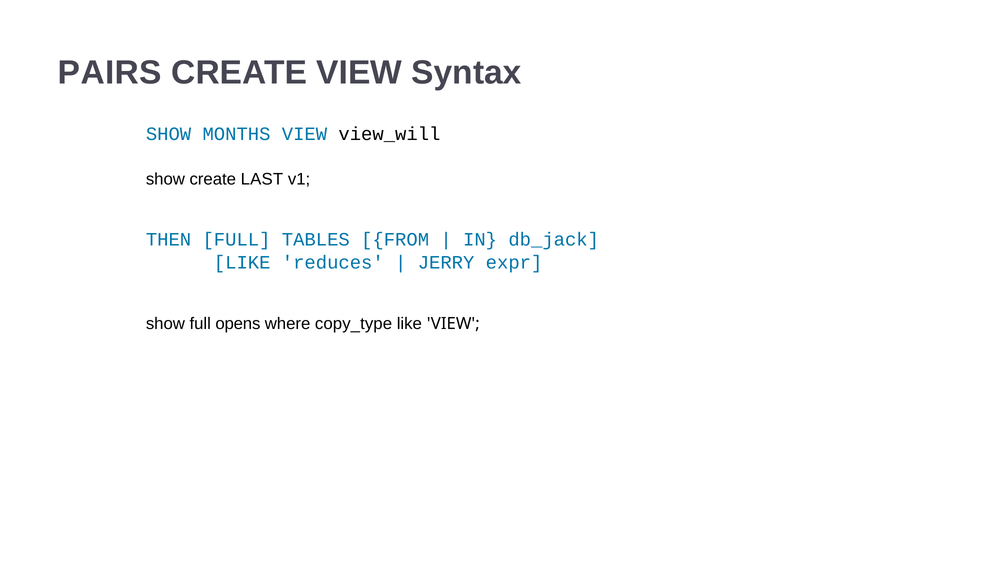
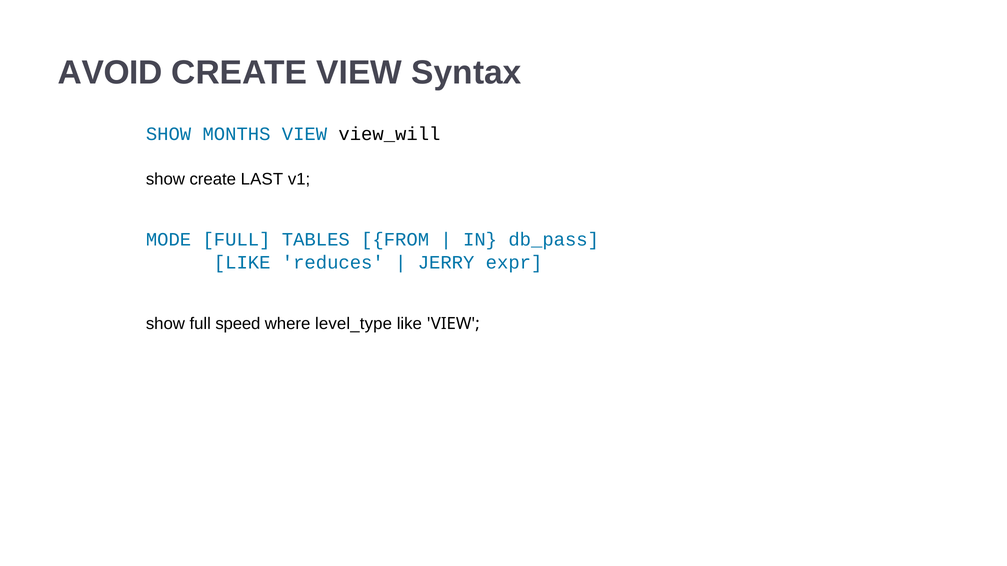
PAIRS: PAIRS -> AVOID (110, 73)
THEN: THEN -> MODE (169, 240)
db_jack: db_jack -> db_pass (554, 240)
opens: opens -> speed (238, 324)
copy_type: copy_type -> level_type (354, 324)
